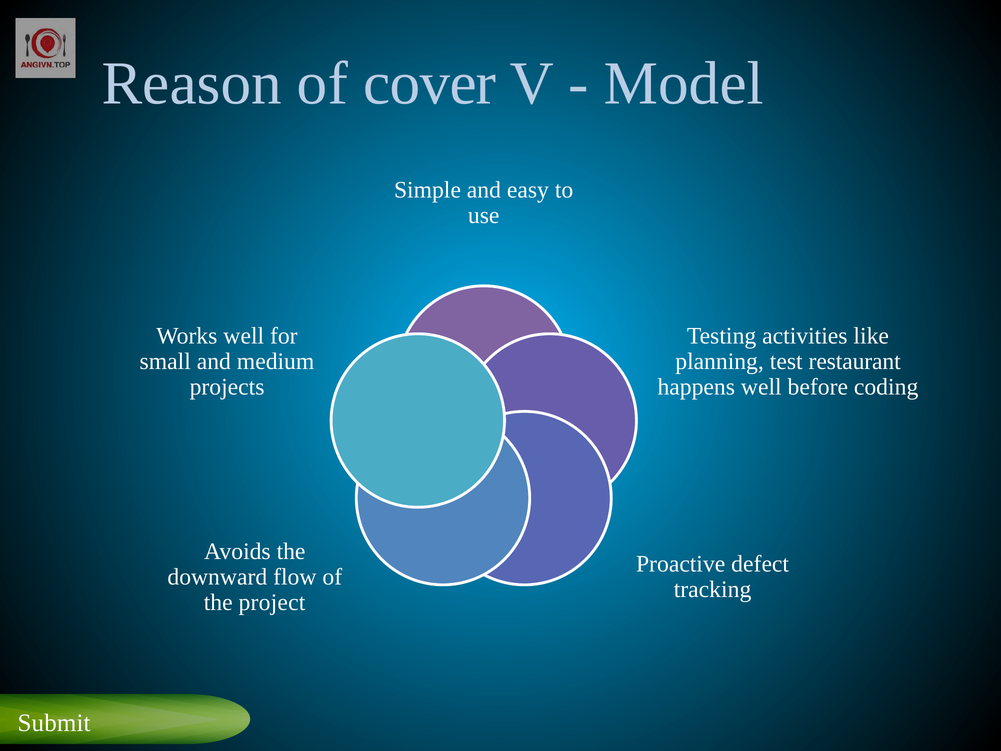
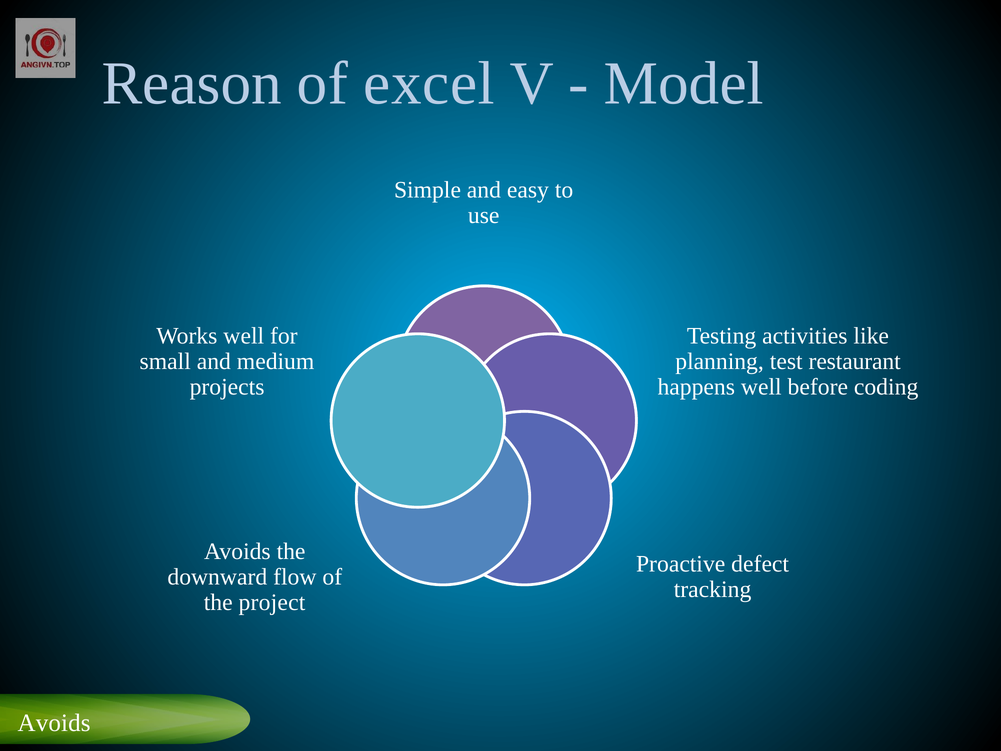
cover: cover -> excel (429, 84)
Submit: Submit -> Avoids (54, 723)
